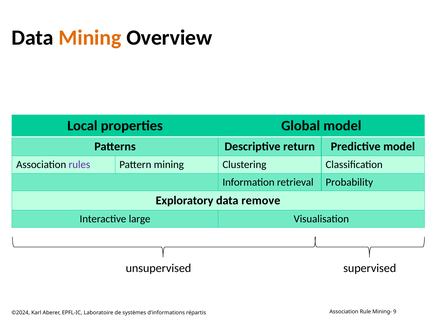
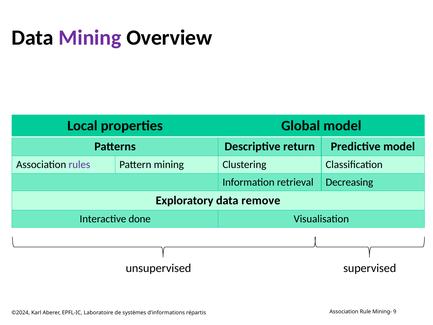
Mining colour: orange -> purple (90, 38)
Probability: Probability -> Decreasing (349, 182)
large: large -> done (140, 219)
